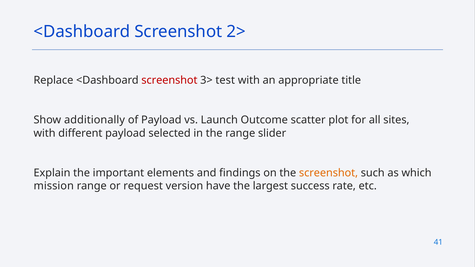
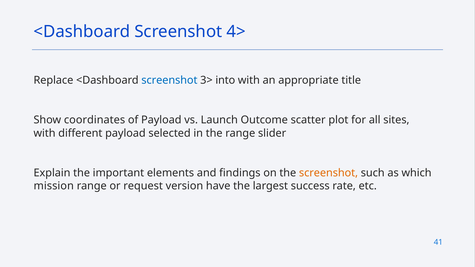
2>: 2> -> 4> (236, 32)
screenshot colour: red -> blue (169, 80)
test: test -> into (225, 80)
additionally: additionally -> coordinates (95, 120)
